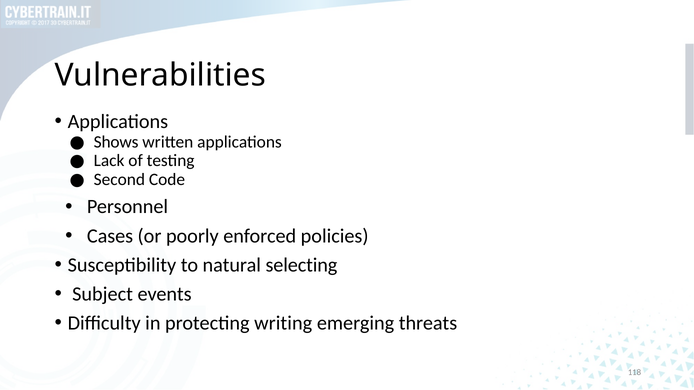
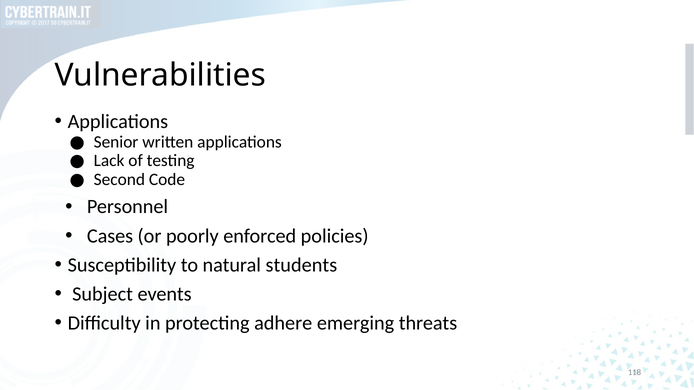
Shows: Shows -> Senior (116, 142)
selecting: selecting -> students (301, 265)
writing: writing -> adhere (283, 323)
